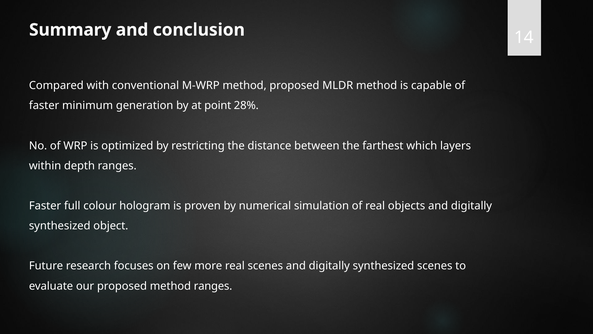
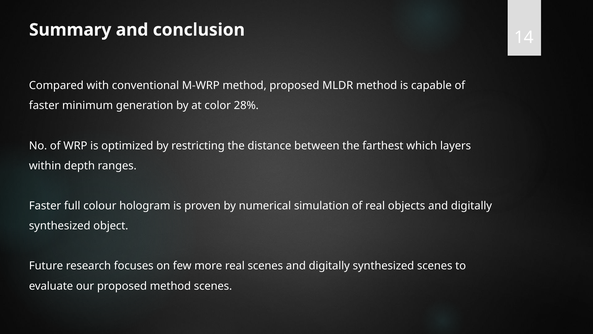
point: point -> color (218, 106)
method ranges: ranges -> scenes (213, 286)
